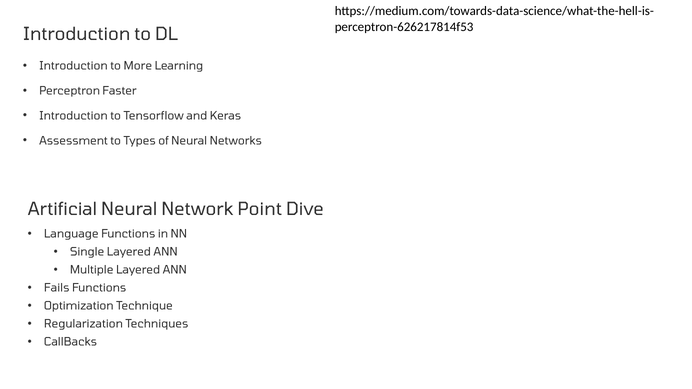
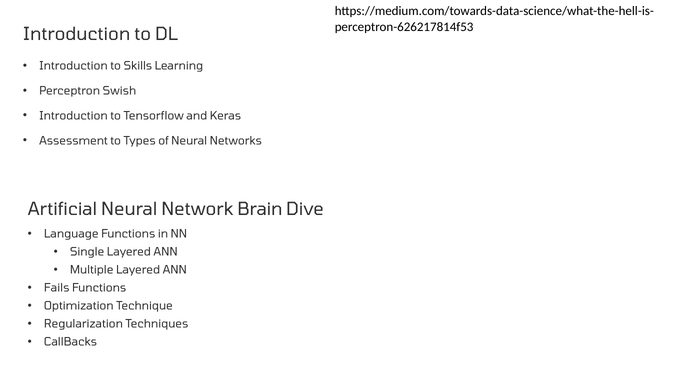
More: More -> Skills (138, 66)
Faster: Faster -> Swish (119, 91)
Point: Point -> Brain (260, 209)
